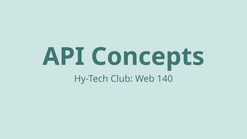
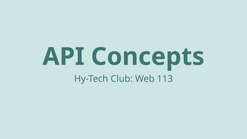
140: 140 -> 113 (165, 79)
